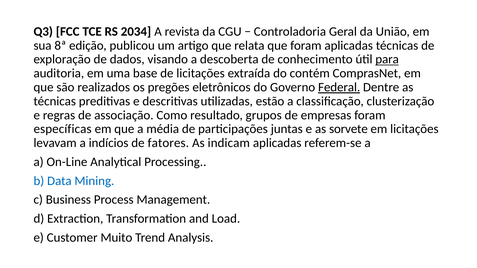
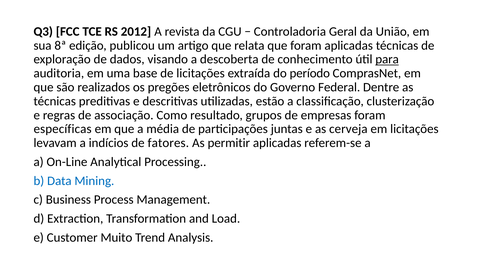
2034: 2034 -> 2012 (136, 32)
contém: contém -> período (310, 73)
Federal underline: present -> none (339, 87)
sorvete: sorvete -> cerveja (348, 129)
indicam: indicam -> permitir (229, 143)
